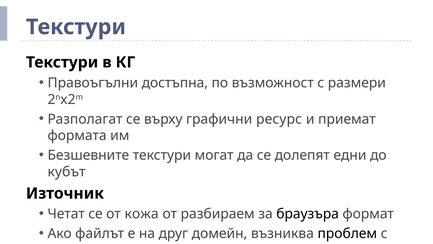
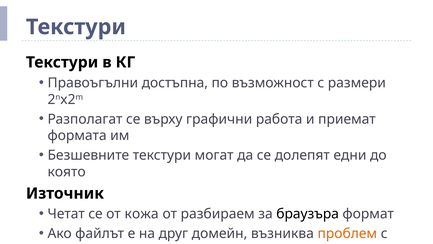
ресурс: ресурс -> работа (279, 119)
кубът: кубът -> която (67, 172)
проблем colour: black -> orange (347, 233)
